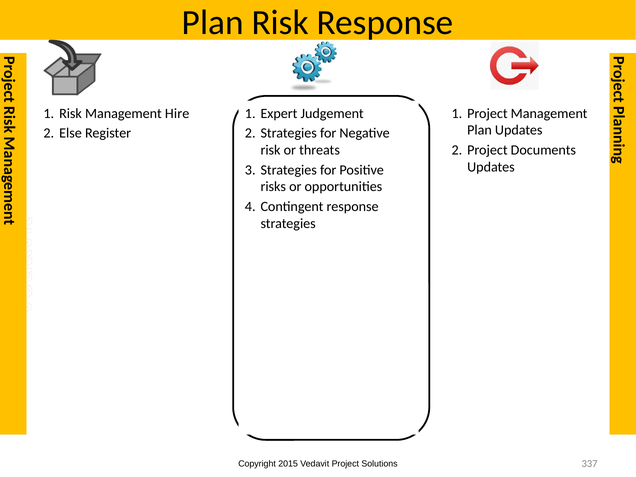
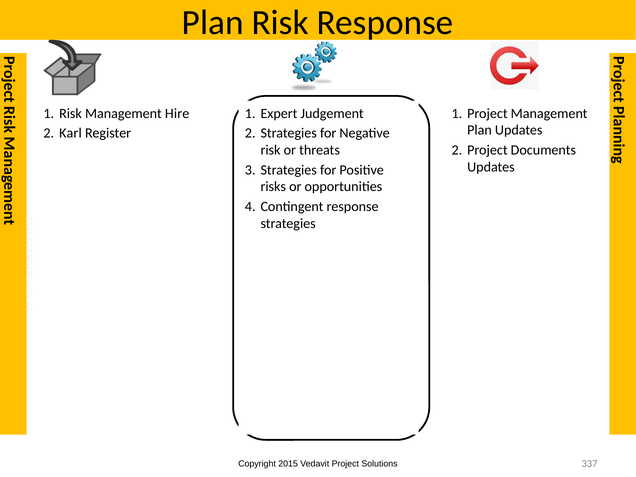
Else: Else -> Karl (70, 133)
